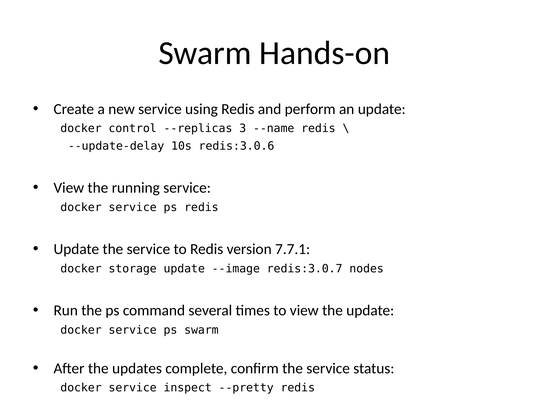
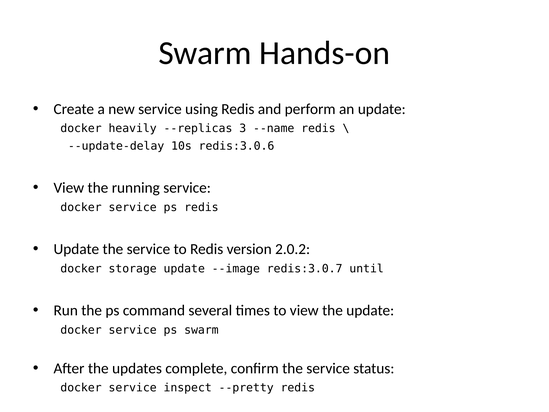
control: control -> heavily (133, 128)
7.7.1: 7.7.1 -> 2.0.2 (293, 249)
nodes: nodes -> until (367, 268)
